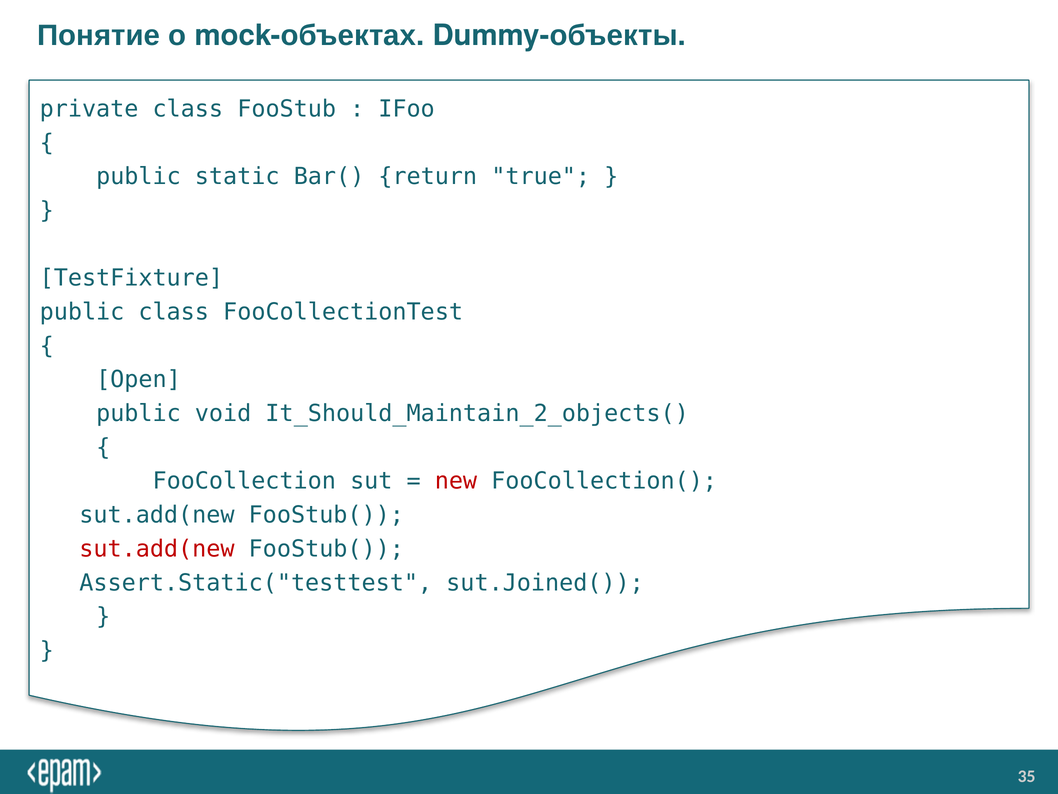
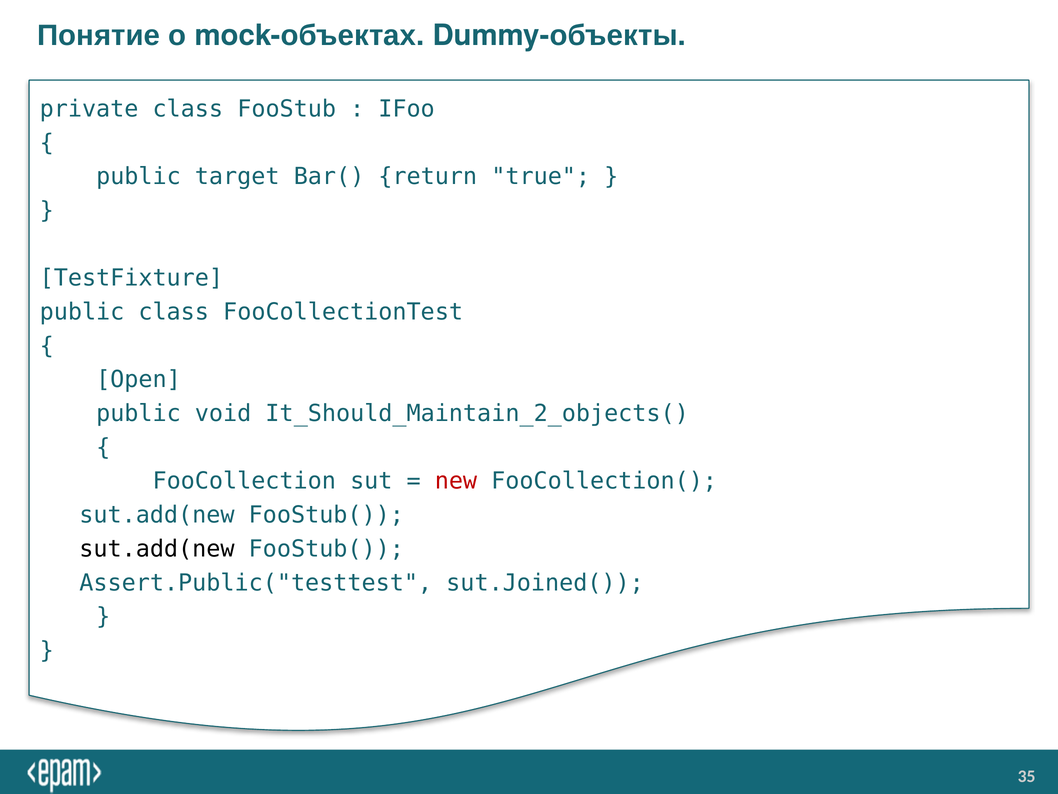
static: static -> target (237, 177)
sut.add(new colour: red -> black (157, 549)
Assert.Static("testtest: Assert.Static("testtest -> Assert.Public("testtest (256, 582)
